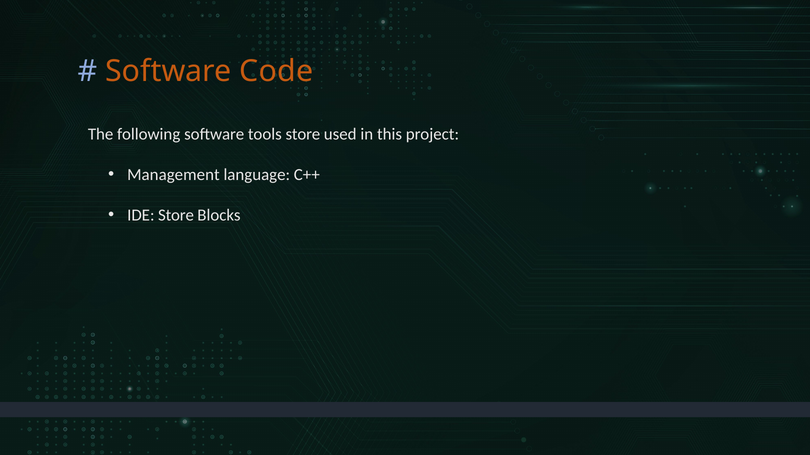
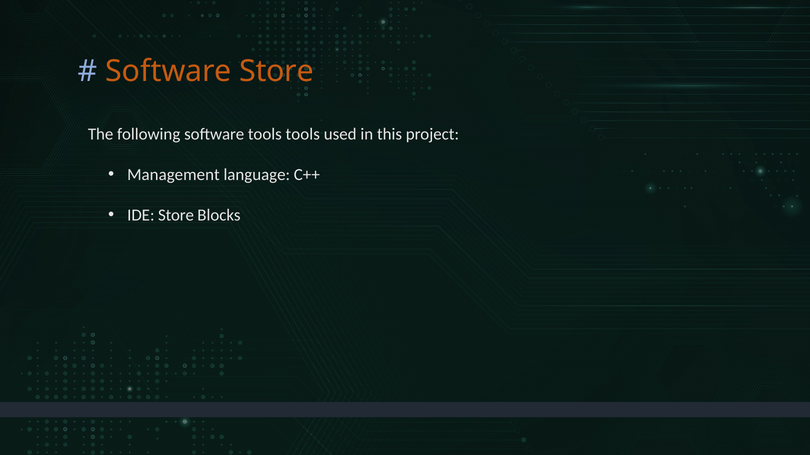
Software Code: Code -> Store (277, 71)
tools store: store -> tools (303, 135)
